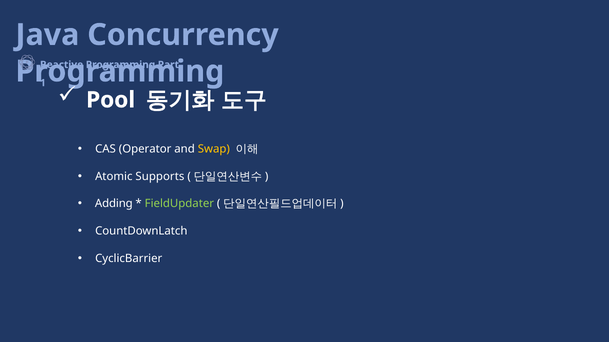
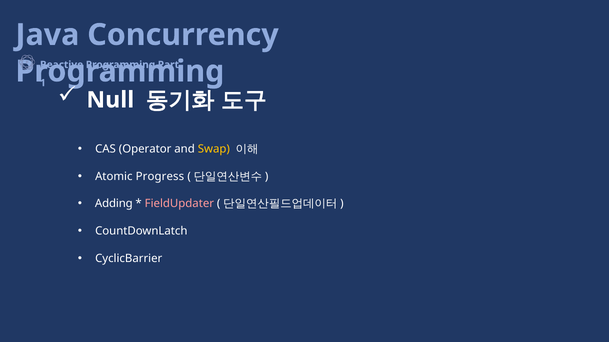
Pool: Pool -> Null (110, 100)
Supports: Supports -> Progress (160, 177)
FieldUpdater colour: light green -> pink (179, 204)
